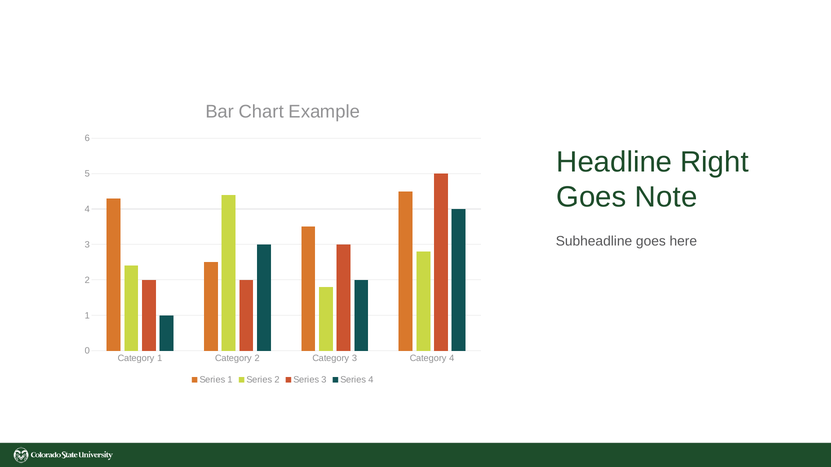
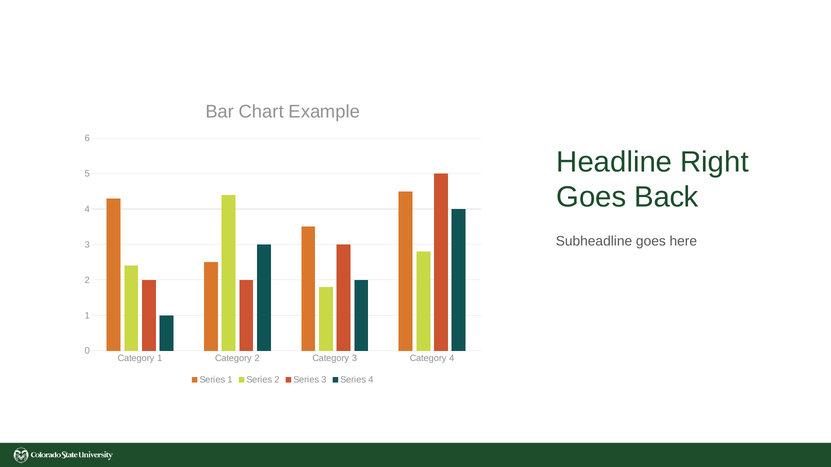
Note: Note -> Back (667, 197)
